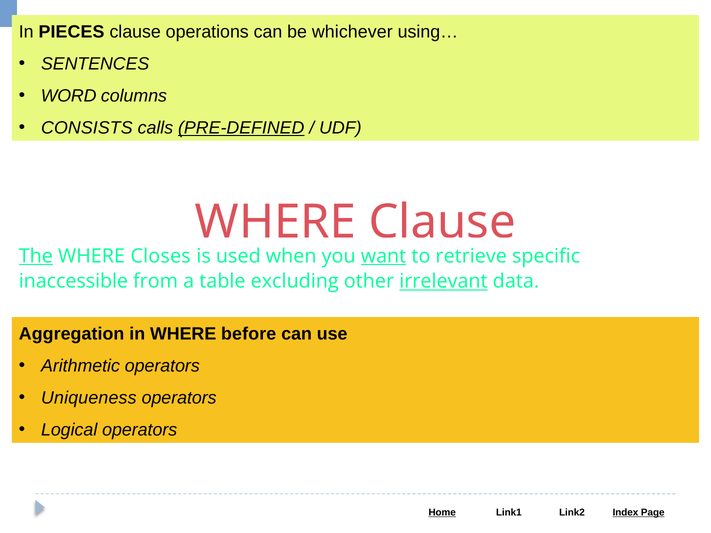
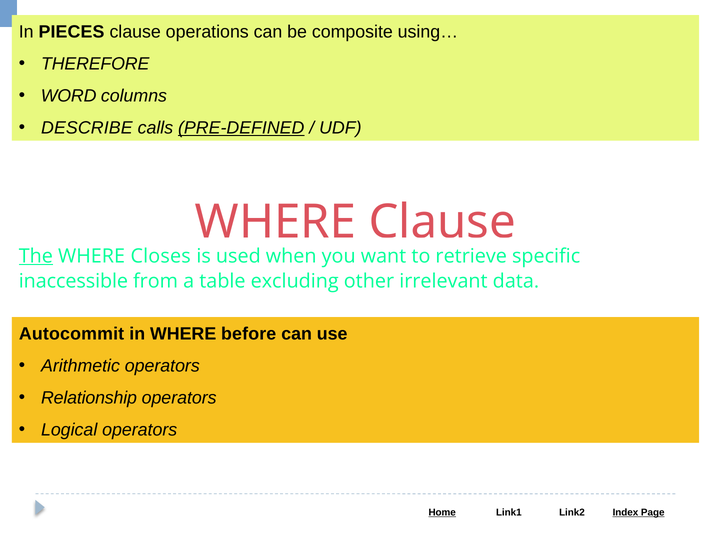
whichever: whichever -> composite (352, 32)
SENTENCES: SENTENCES -> THEREFORE (95, 64)
CONSISTS: CONSISTS -> DESCRIBE (87, 128)
want underline: present -> none (384, 256)
irrelevant underline: present -> none (443, 282)
Aggregation: Aggregation -> Autocommit (72, 334)
Uniqueness: Uniqueness -> Relationship (89, 398)
